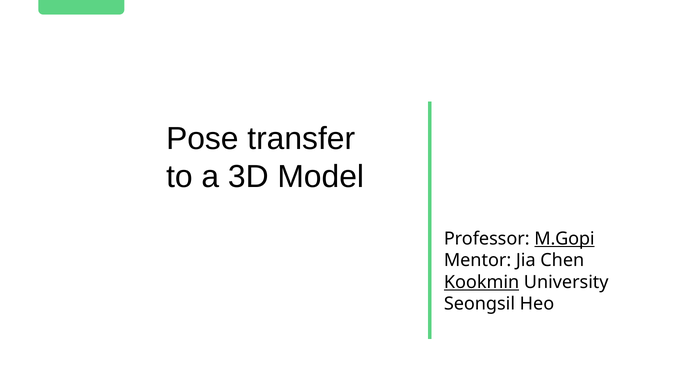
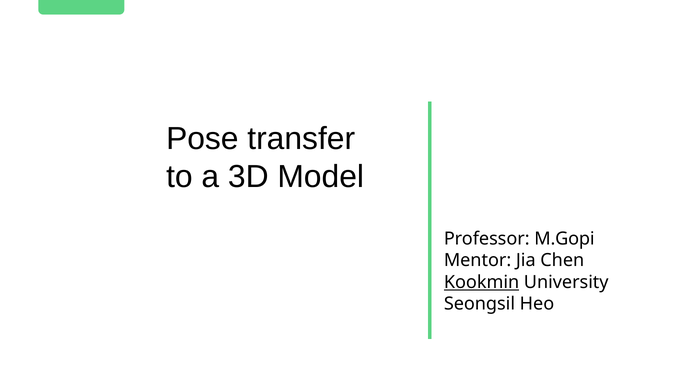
M.Gopi underline: present -> none (564, 238)
